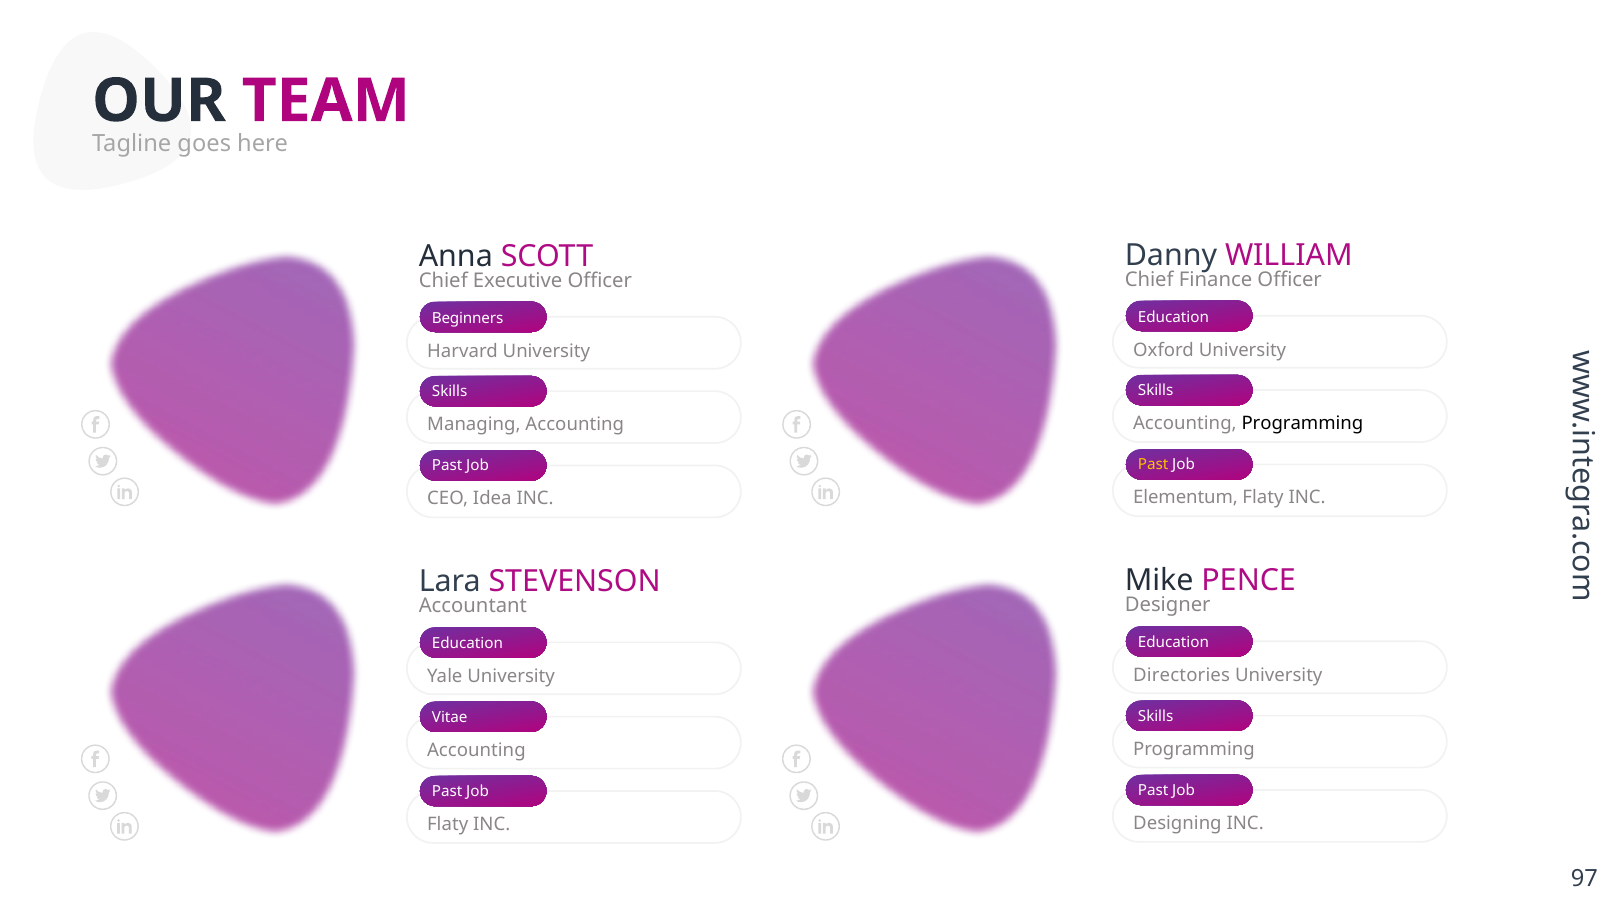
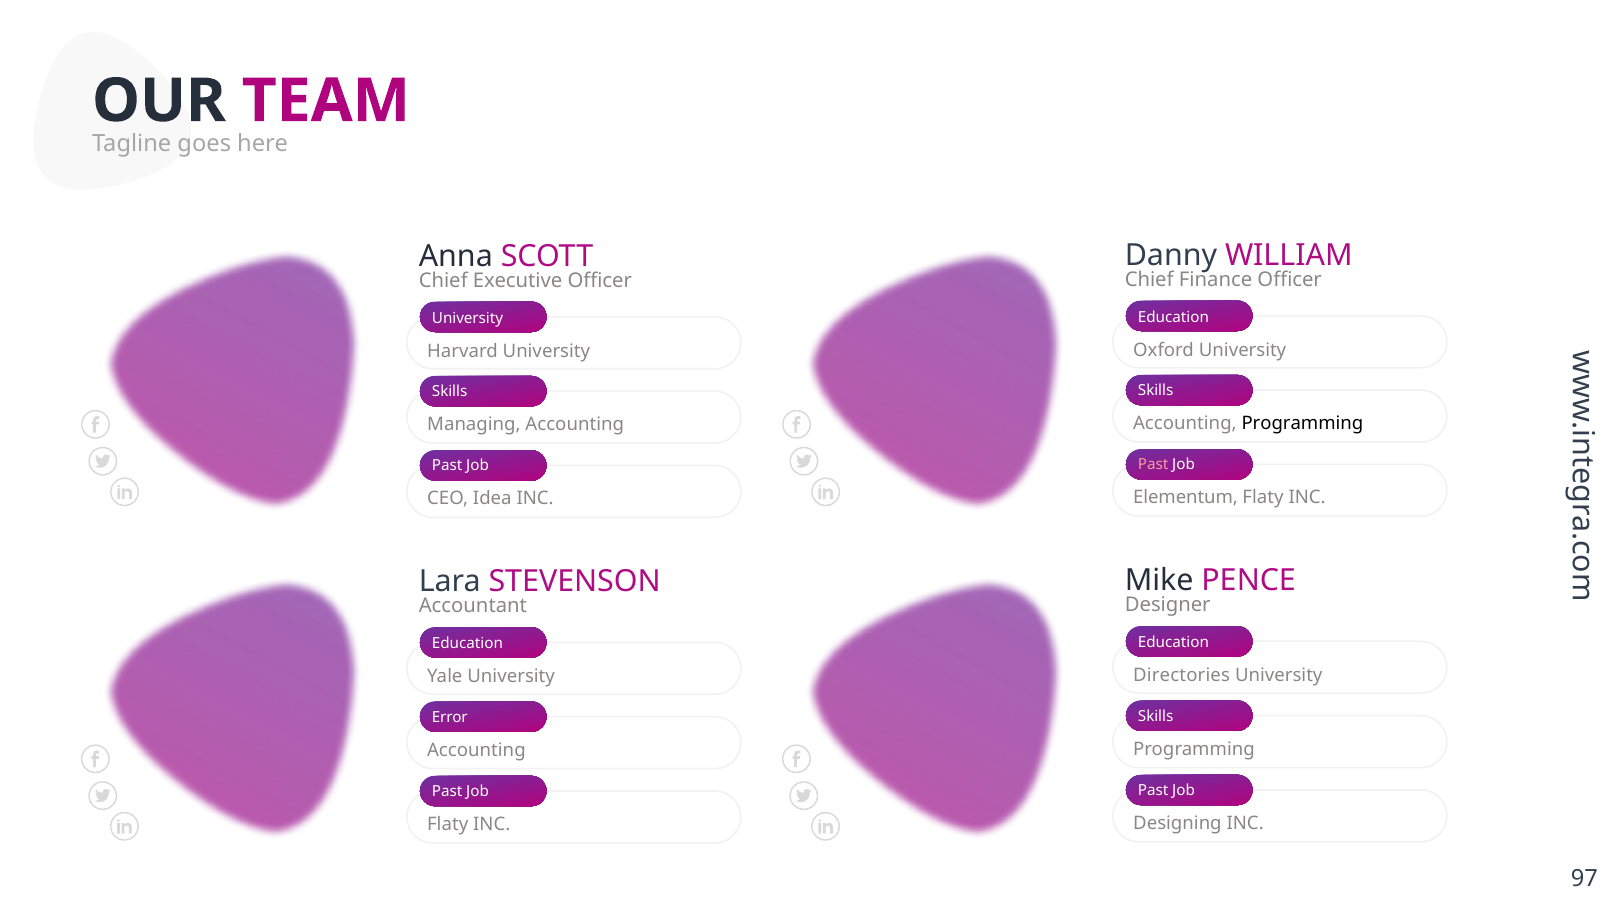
Beginners: Beginners -> University (468, 318)
Past colour: yellow -> pink (1153, 464)
Vitae: Vitae -> Error (450, 717)
